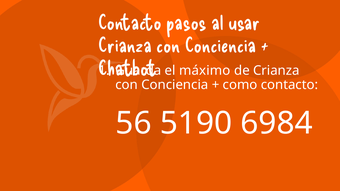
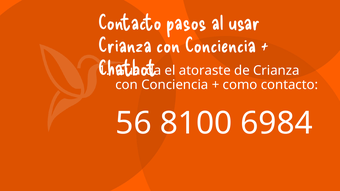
máximo: máximo -> atoraste (205, 71)
5190: 5190 -> 8100 (196, 123)
